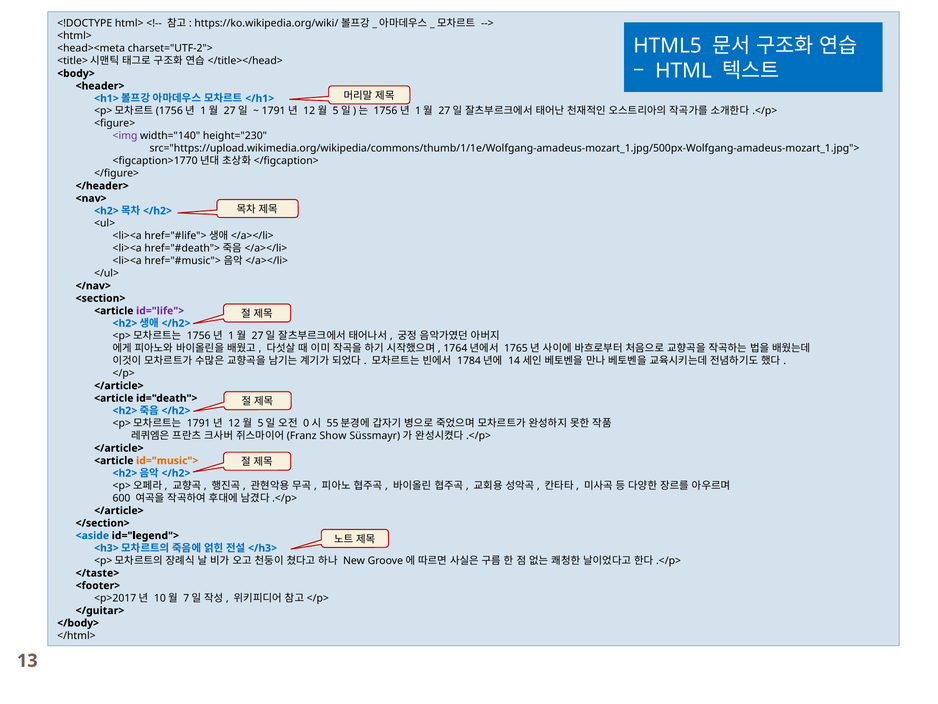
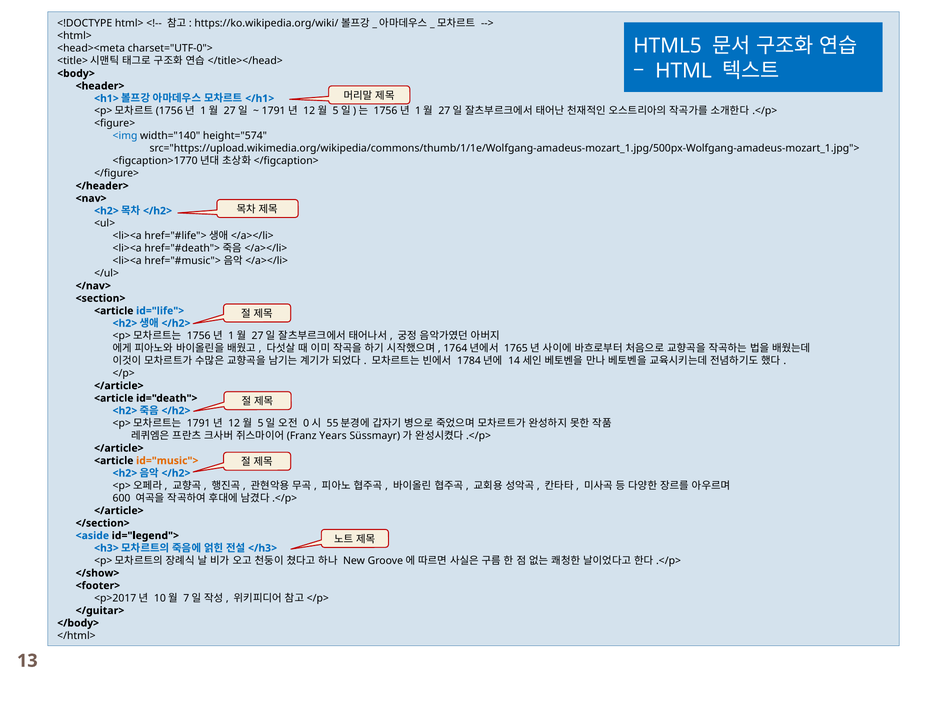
charset="UTF-2">: charset="UTF-2"> -> charset="UTF-0"> (170, 48)
<img colour: purple -> blue (125, 136)
height="230: height="230 -> height="574 (235, 136)
id="life"> colour: purple -> blue (160, 311)
Show: Show -> Years (333, 435)
</taste>: </taste> -> </show> (98, 573)
